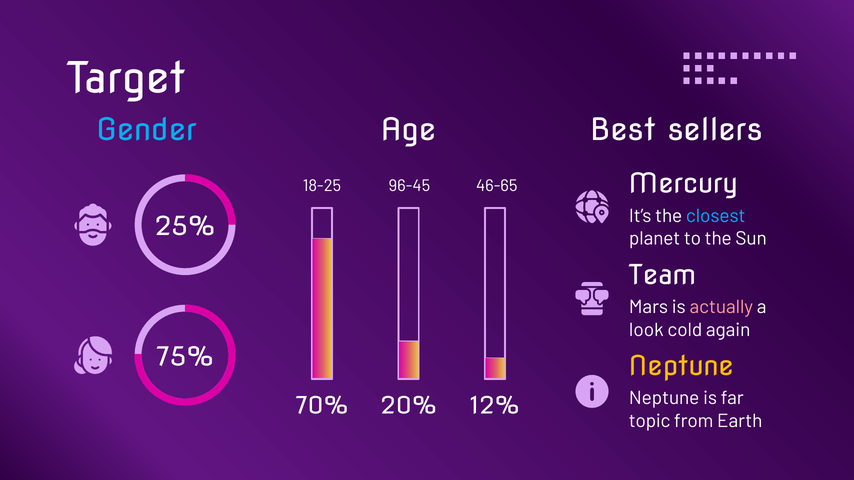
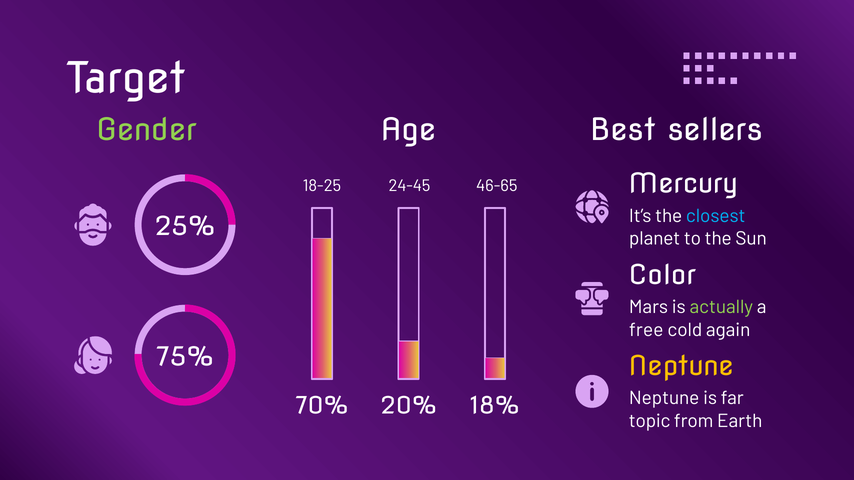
Gender colour: light blue -> light green (147, 130)
96-45: 96-45 -> 24-45 (409, 186)
Team: Team -> Color (663, 275)
actually colour: pink -> light green (721, 307)
look: look -> free (646, 330)
12%: 12% -> 18% (495, 406)
